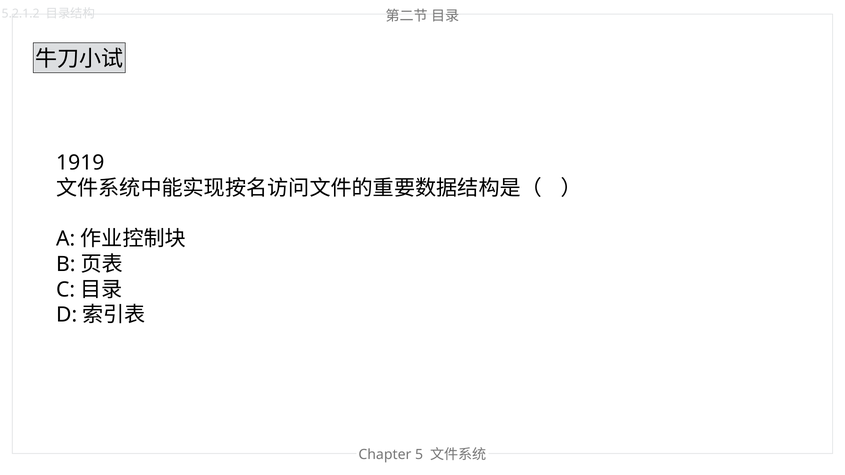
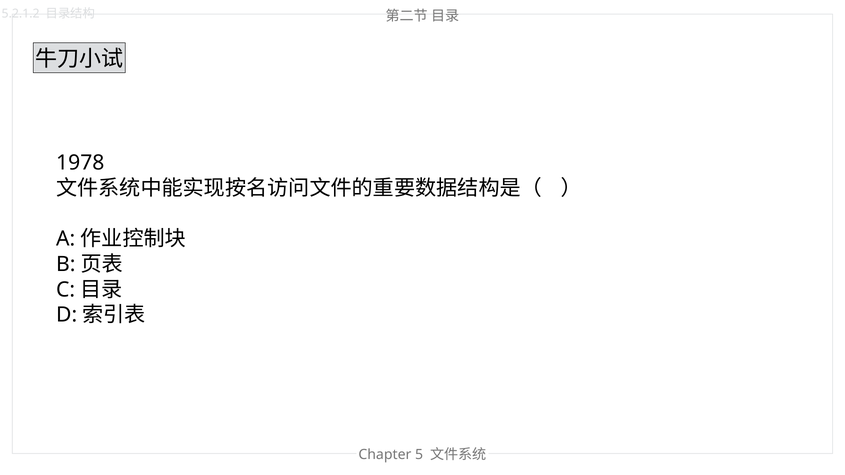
1919: 1919 -> 1978 (80, 163)
